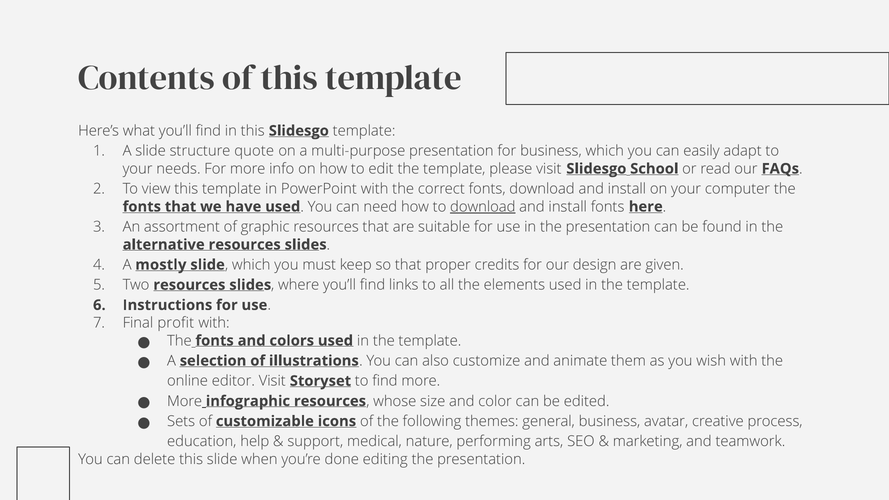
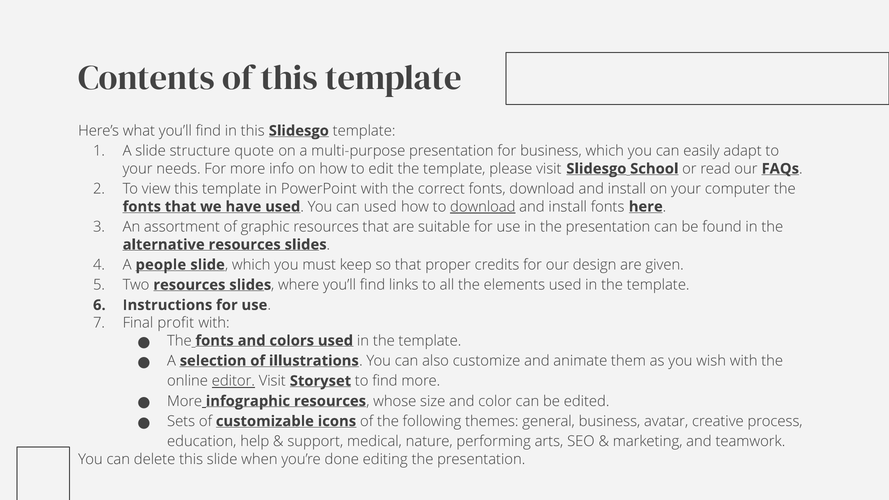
can need: need -> used (380, 207)
mostly: mostly -> people (161, 265)
editor underline: none -> present (233, 381)
